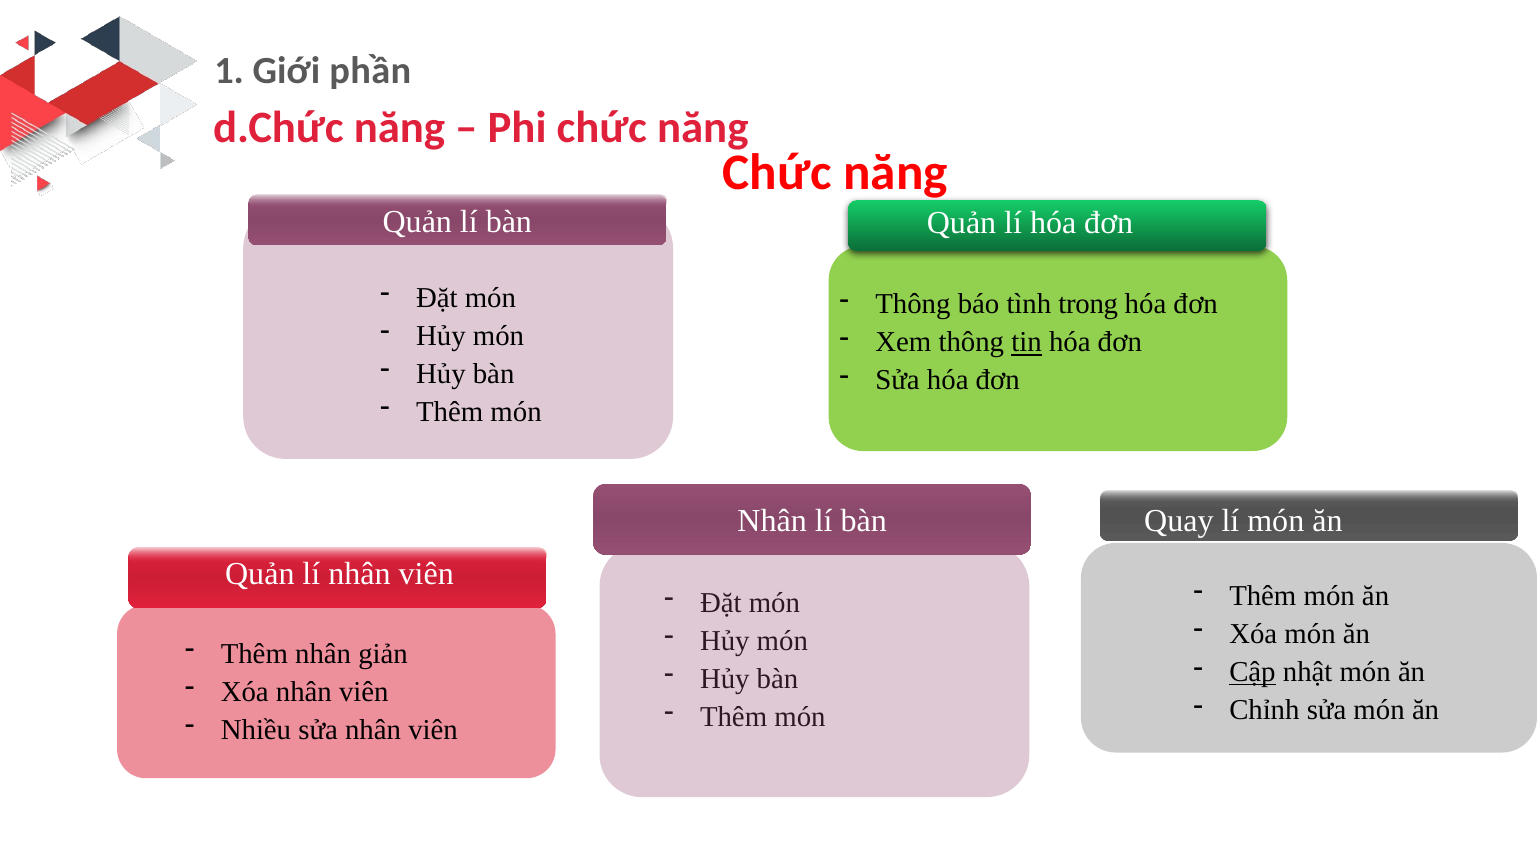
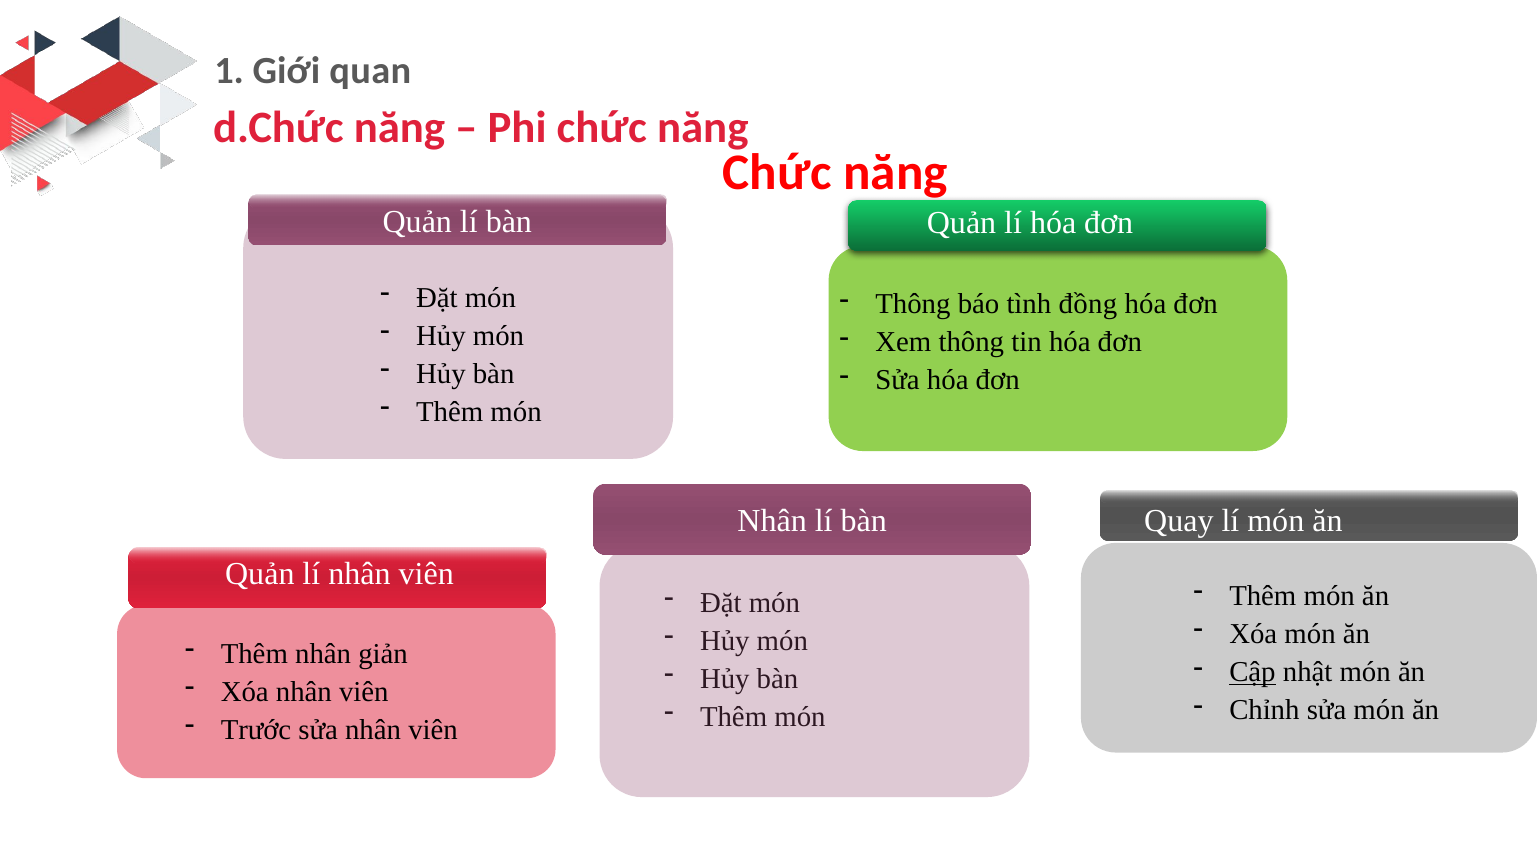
phần: phần -> quan (370, 71)
trong: trong -> đồng (1088, 305)
tin underline: present -> none (1027, 343)
Nhiều: Nhiều -> Trước (256, 730)
